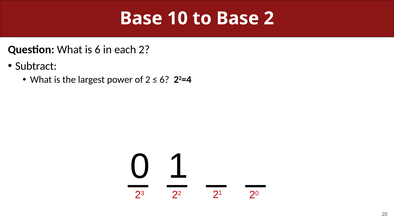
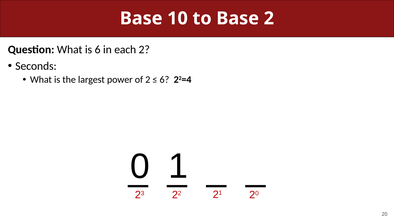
Subtract: Subtract -> Seconds (36, 66)
